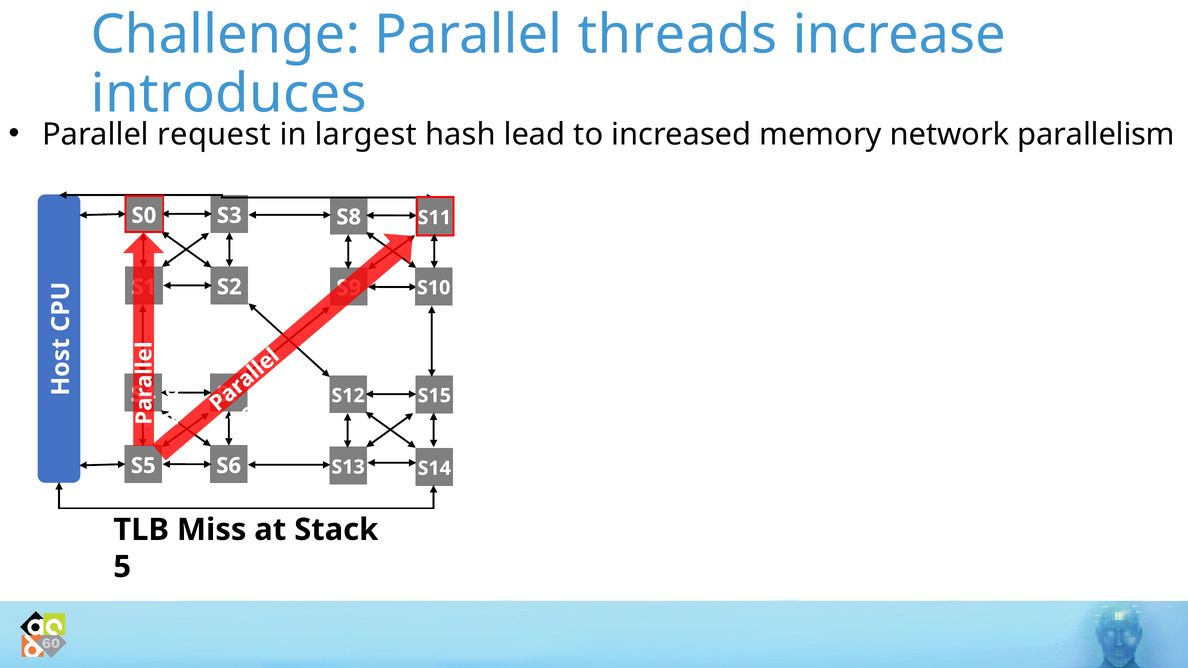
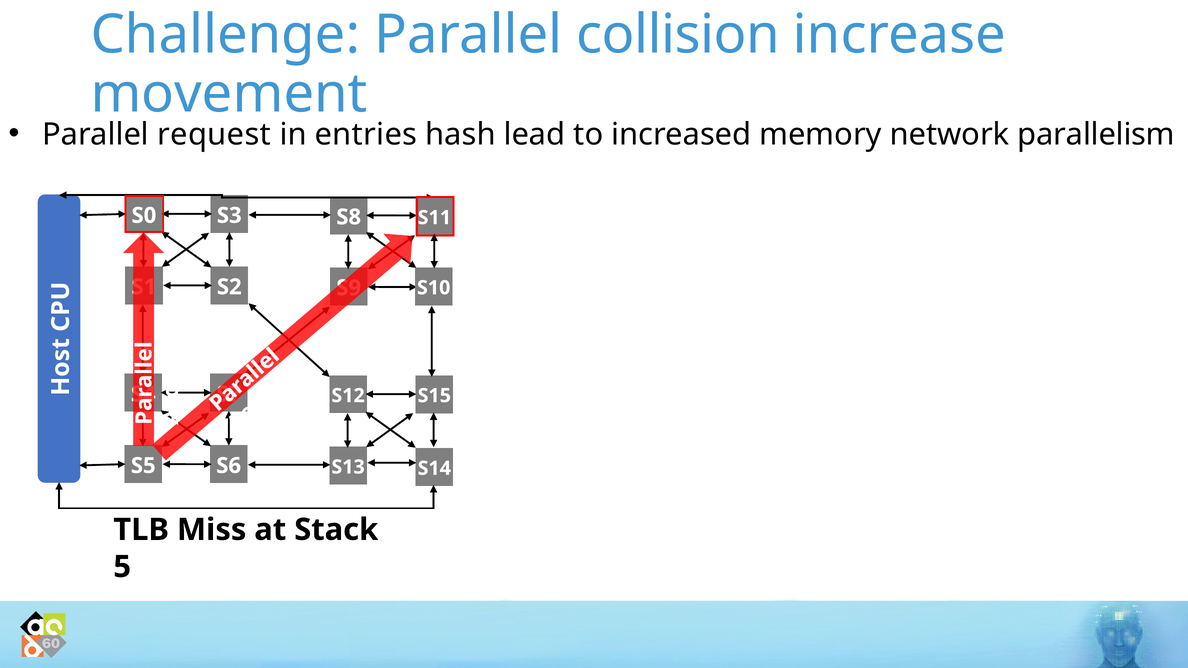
threads: threads -> collision (678, 35)
introduces: introduces -> movement (229, 94)
largest: largest -> entries (366, 135)
